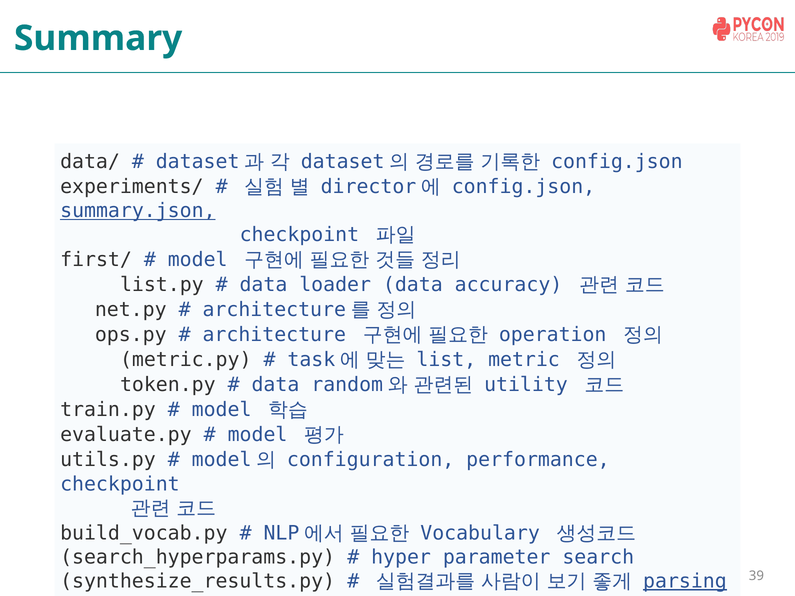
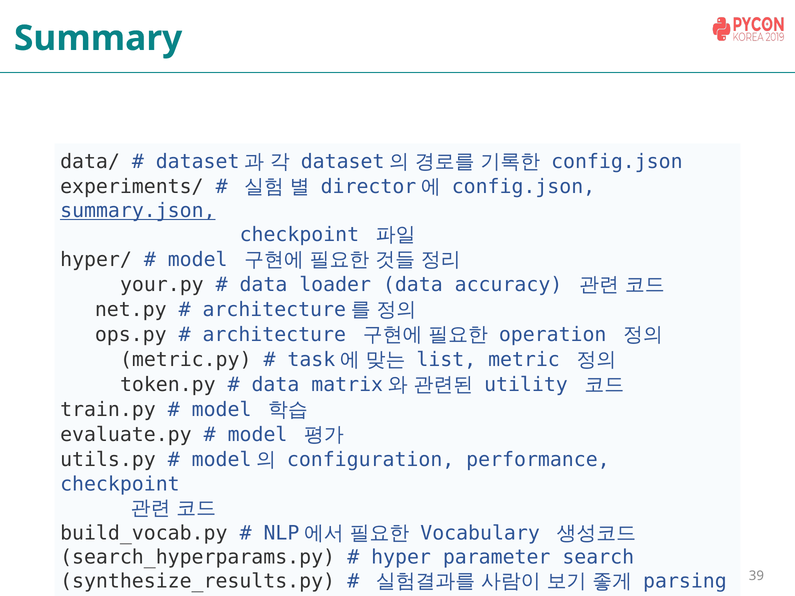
first/: first/ -> hyper/ (96, 260)
list.py: list.py -> your.py (162, 285)
random: random -> matrix (347, 385)
parsing underline: present -> none (685, 581)
